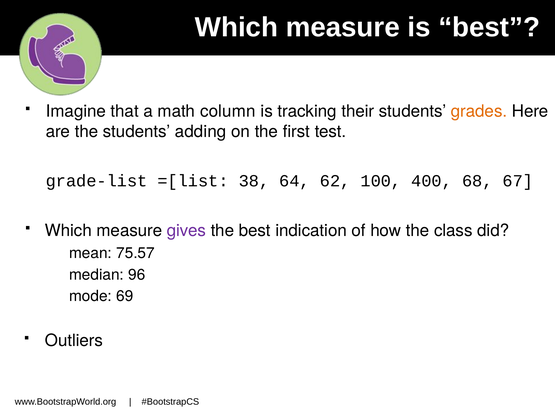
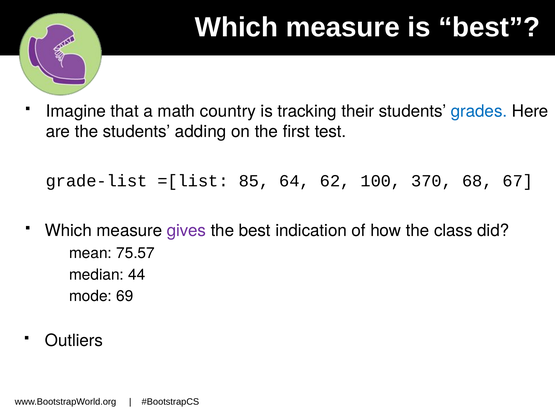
column: column -> country (228, 111)
grades colour: orange -> blue (479, 111)
38: 38 -> 85 (254, 181)
400: 400 -> 370 (432, 181)
96: 96 -> 44 (137, 275)
